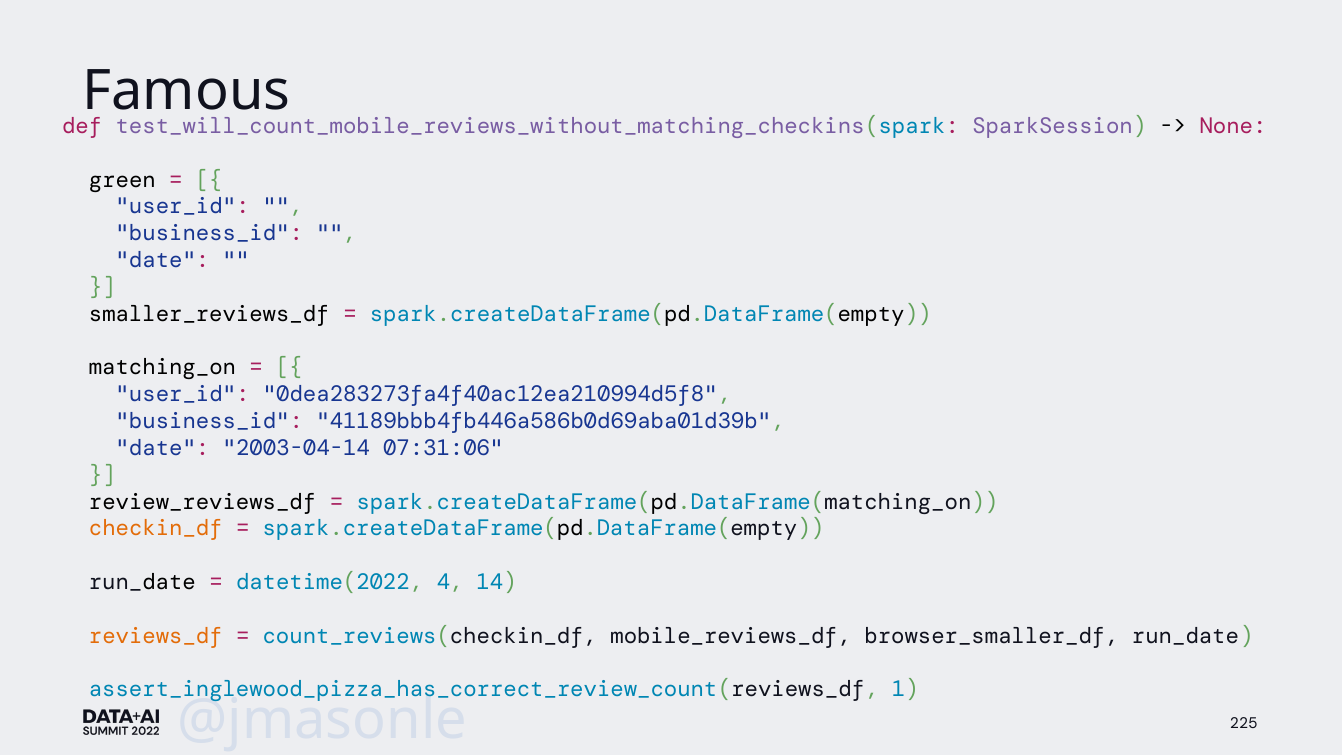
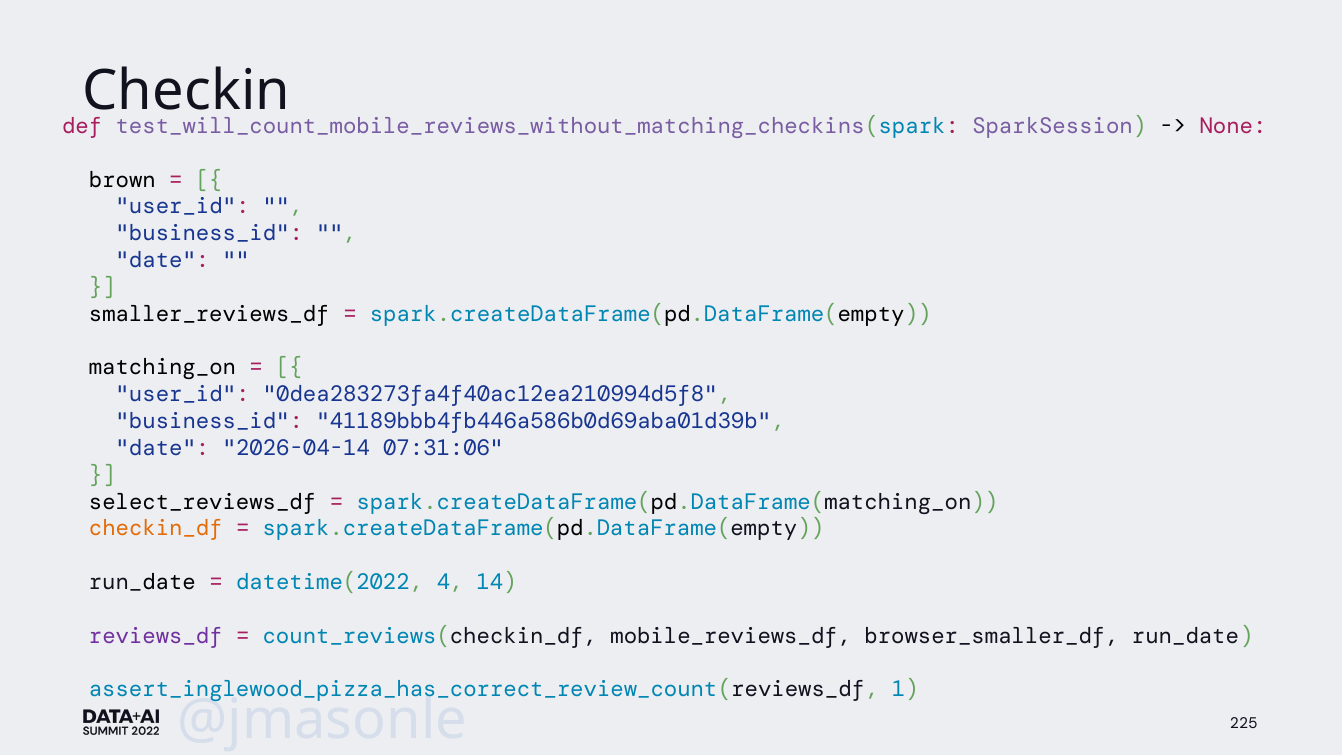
Famous: Famous -> Checkin (186, 91)
green: green -> brown (122, 180)
2003-04-14: 2003-04-14 -> 2026-04-14 (296, 448)
review_reviews_df: review_reviews_df -> select_reviews_df (203, 502)
reviews_df colour: orange -> purple (156, 636)
